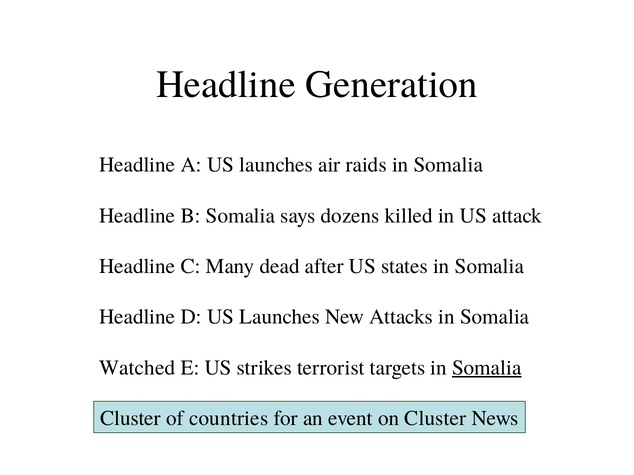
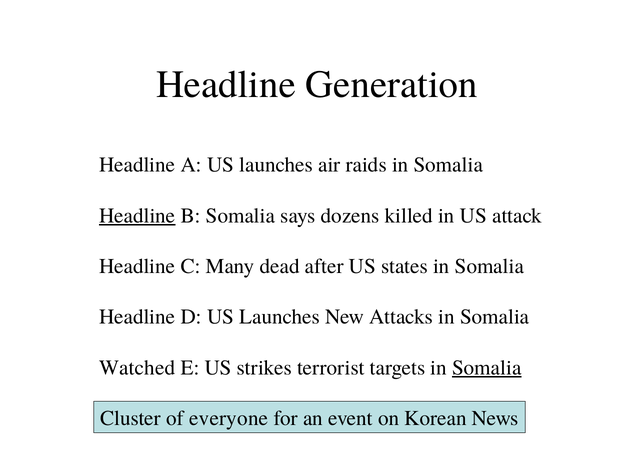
Headline underline: none -> present (137, 216)
countries: countries -> everyone (229, 419)
on Cluster: Cluster -> Korean (436, 419)
